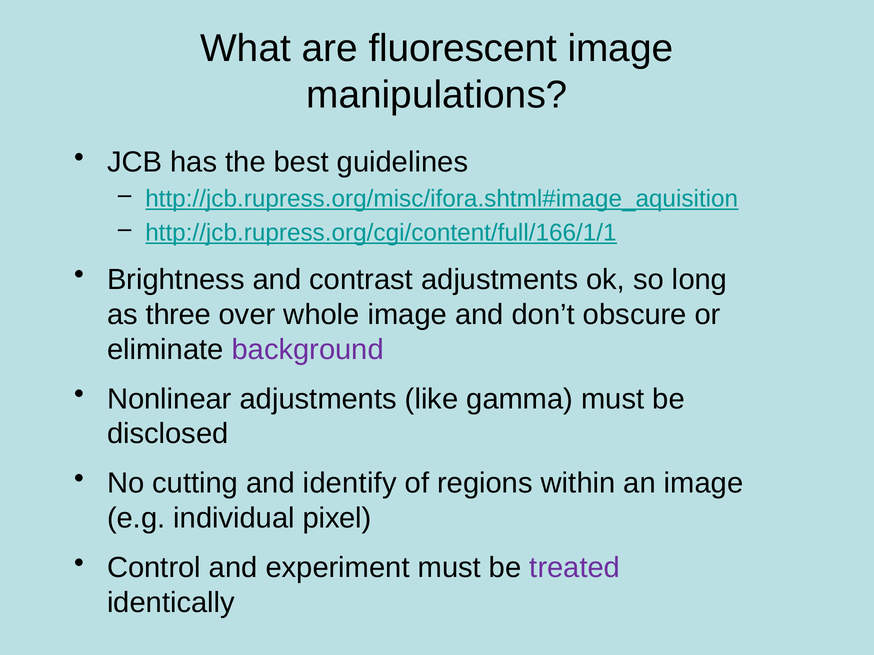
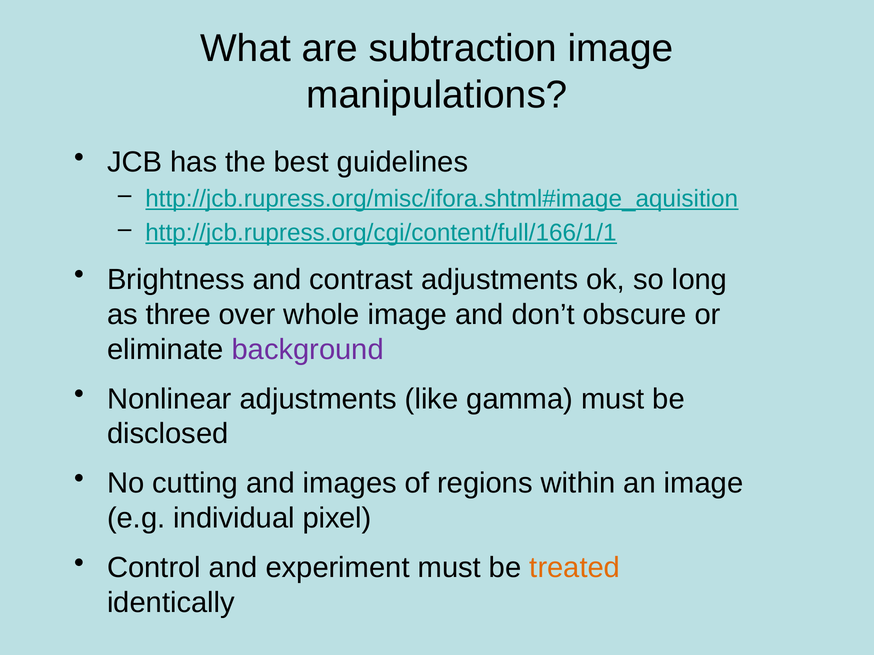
fluorescent: fluorescent -> subtraction (463, 49)
identify: identify -> images (350, 484)
treated colour: purple -> orange (575, 568)
